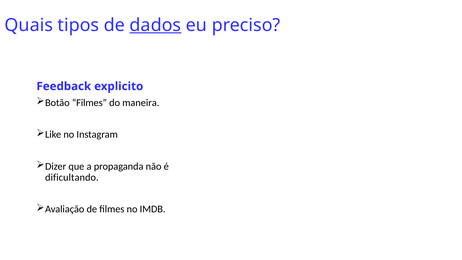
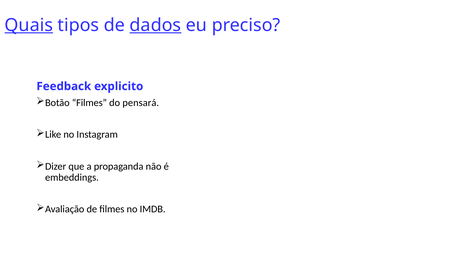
Quais underline: none -> present (29, 25)
maneira: maneira -> pensará (141, 103)
dificultando: dificultando -> embeddings (72, 177)
